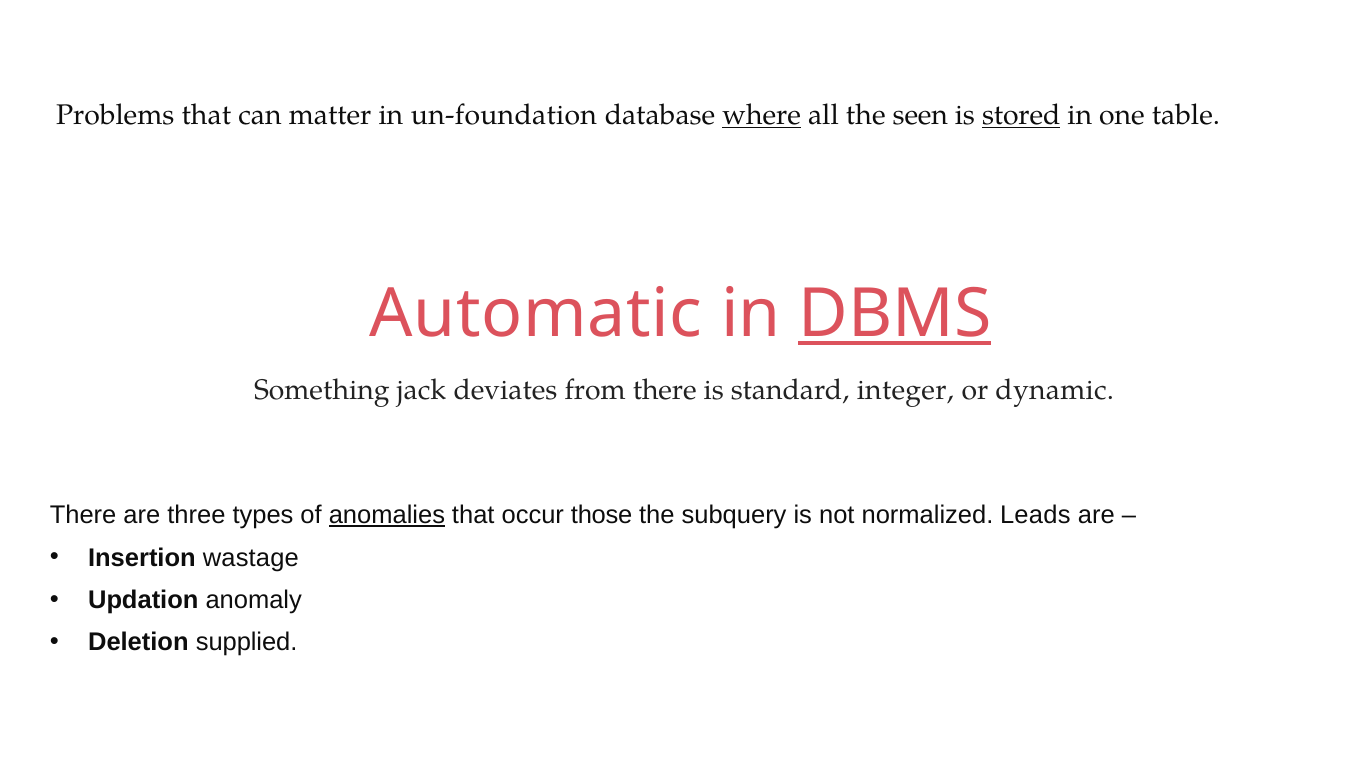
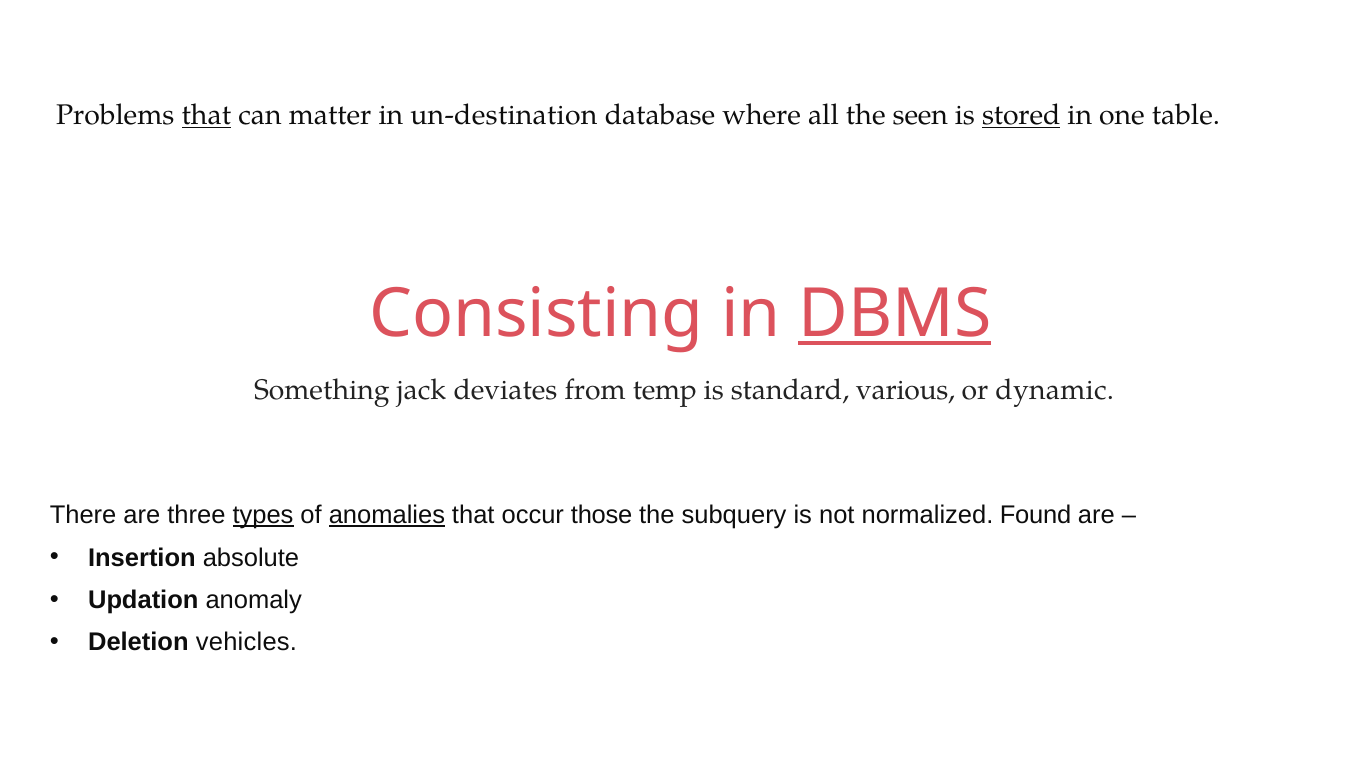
that underline: none -> present (206, 115)
un-foundation: un-foundation -> un-destination (504, 115)
where underline: present -> none (762, 115)
Automatic: Automatic -> Consisting (536, 314)
from there: there -> temp (665, 391)
integer: integer -> various (906, 391)
types underline: none -> present (263, 515)
Leads: Leads -> Found (1036, 515)
wastage: wastage -> absolute (251, 558)
supplied: supplied -> vehicles (246, 643)
